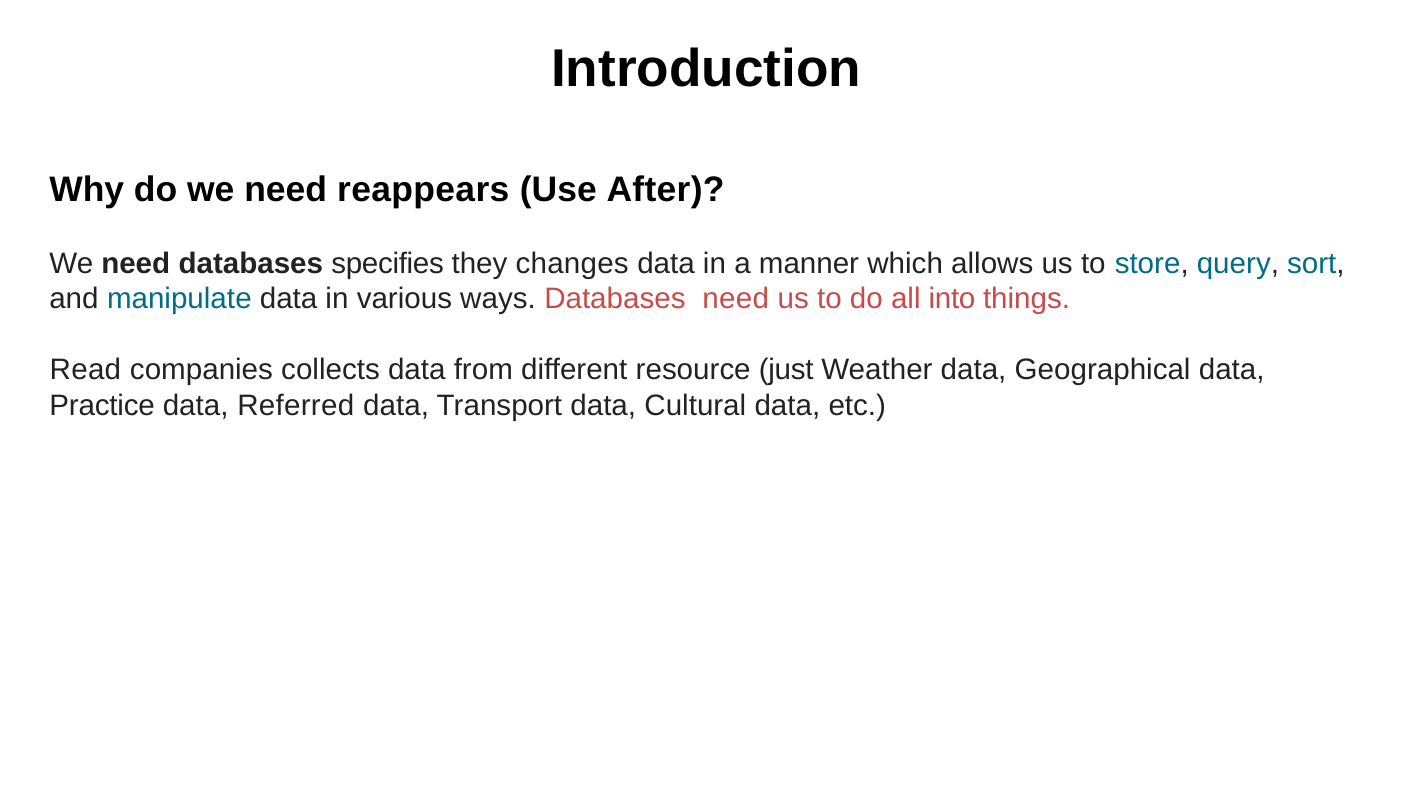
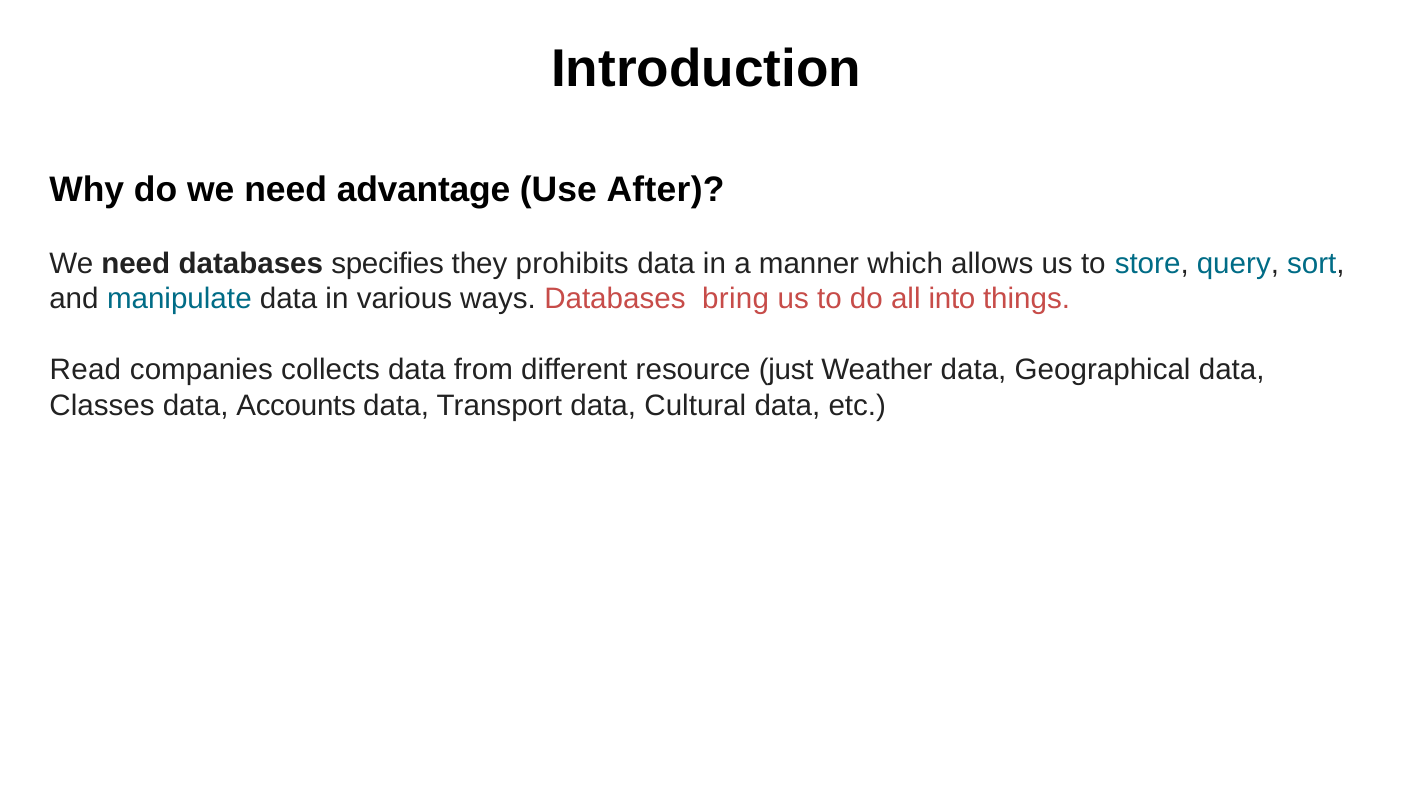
reappears: reappears -> advantage (424, 190)
changes: changes -> prohibits (572, 264)
Databases need: need -> bring (736, 299)
Practice: Practice -> Classes (102, 406)
Referred: Referred -> Accounts (296, 406)
